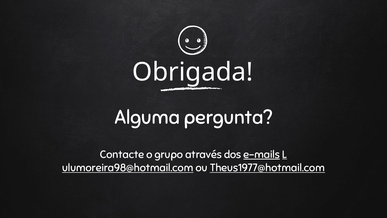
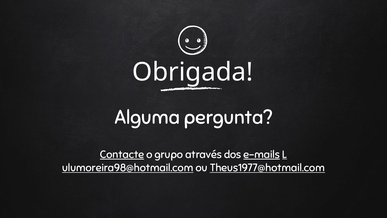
Contacte underline: none -> present (122, 154)
